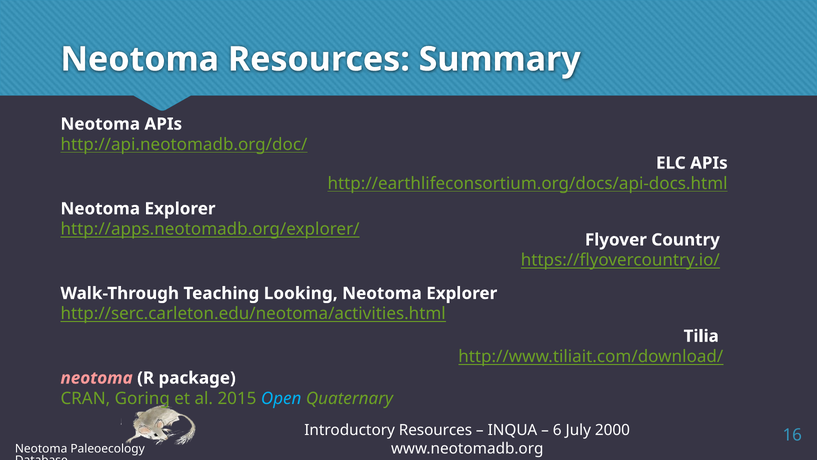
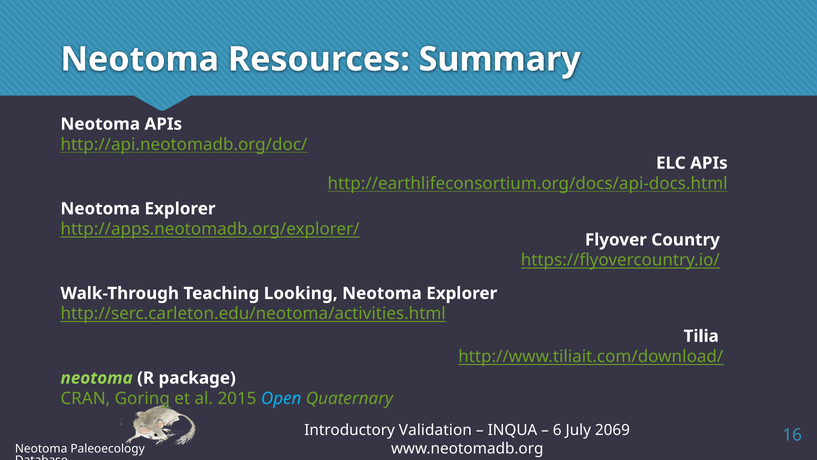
neotoma colour: pink -> light green (97, 378)
Introductory Resources: Resources -> Validation (435, 430)
2000: 2000 -> 2069 (612, 430)
